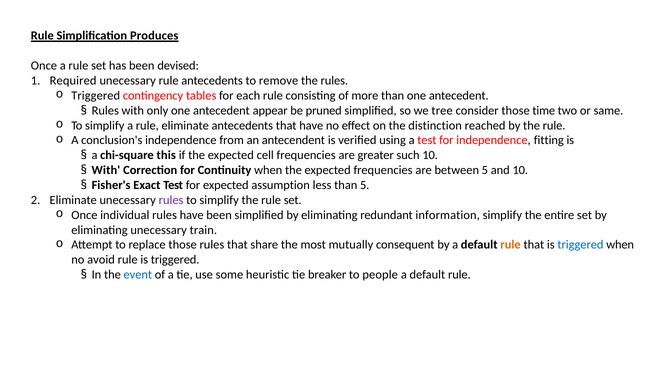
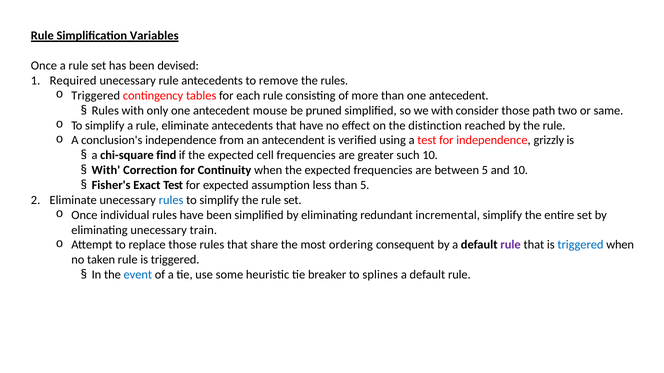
Produces: Produces -> Variables (154, 36)
appear: appear -> mouse (270, 111)
we tree: tree -> with (442, 111)
time: time -> path (544, 111)
fitting: fitting -> grizzly (549, 141)
this: this -> find (166, 156)
rules colour: purple -> blue (171, 200)
information: information -> incremental (448, 215)
mutually: mutually -> ordering (351, 245)
rule colour: orange -> purple (511, 245)
avoid: avoid -> taken (101, 260)
people: people -> splines (380, 275)
